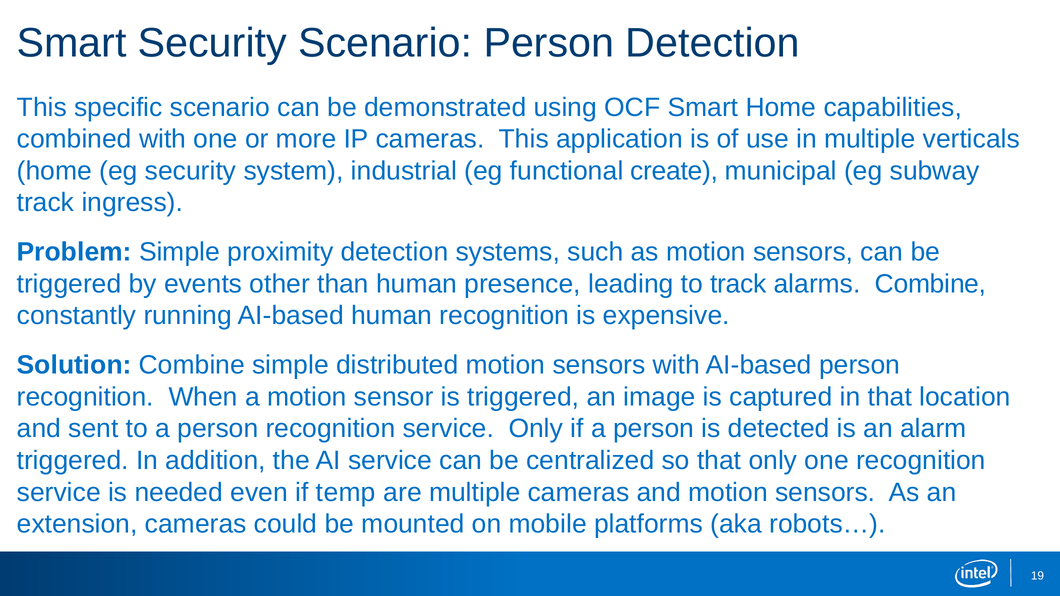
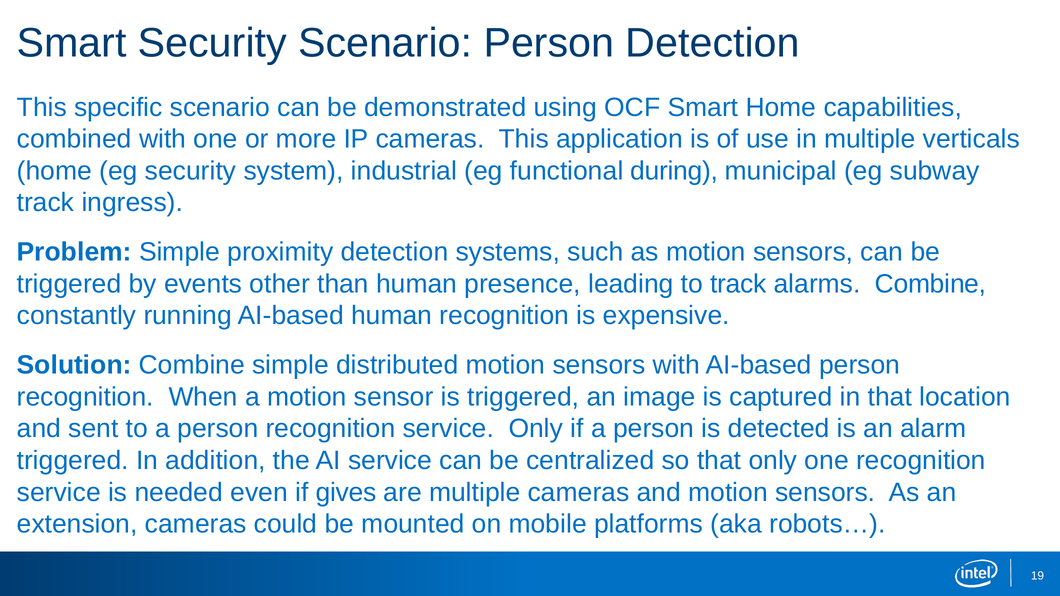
create: create -> during (674, 171)
temp: temp -> gives (346, 492)
